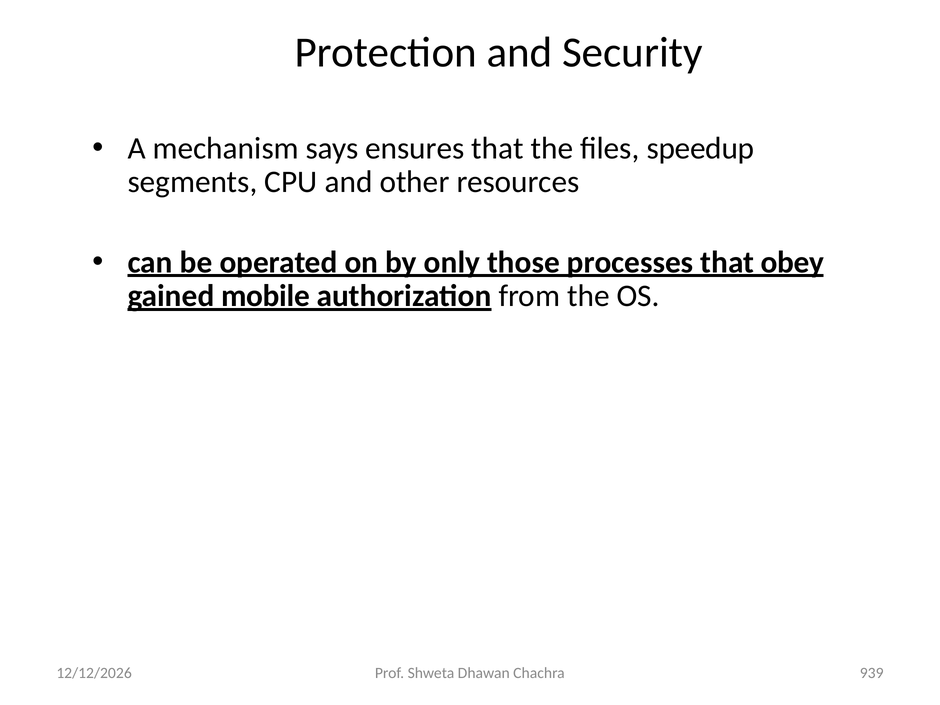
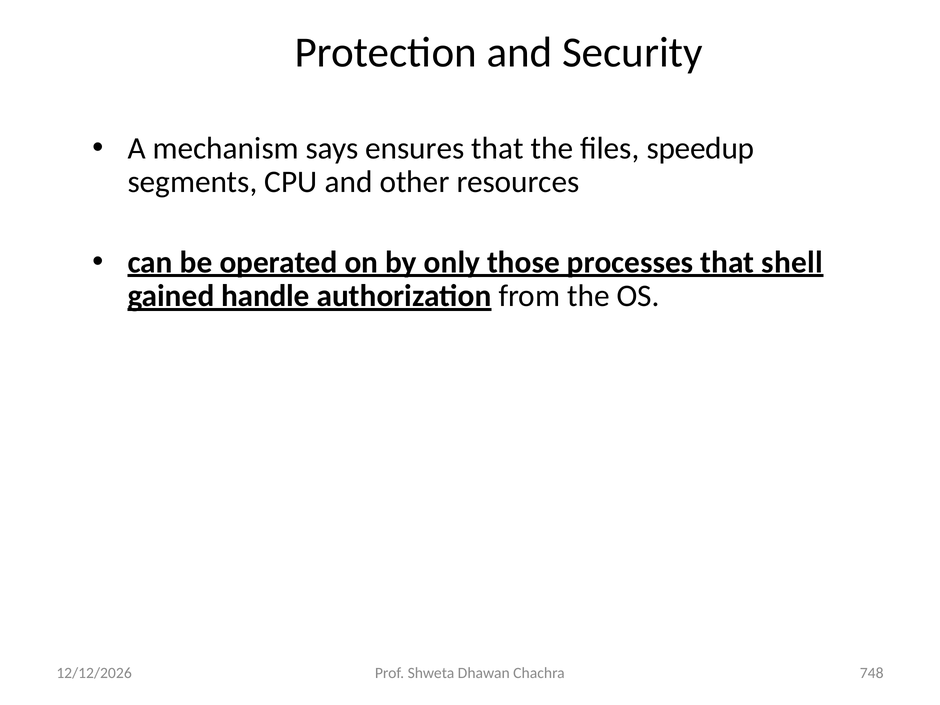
obey: obey -> shell (792, 262)
mobile: mobile -> handle (266, 296)
939: 939 -> 748 (872, 673)
